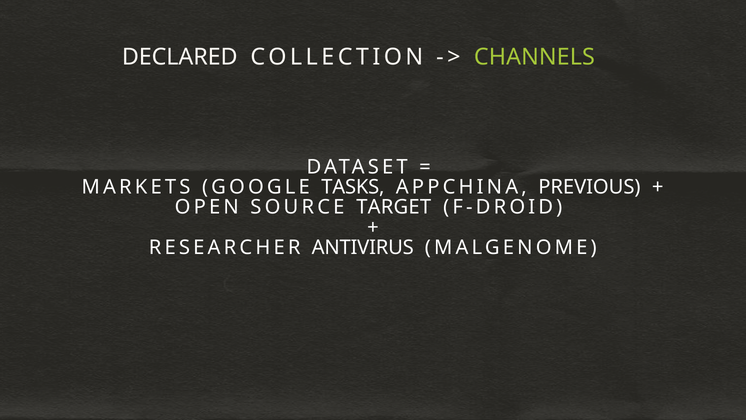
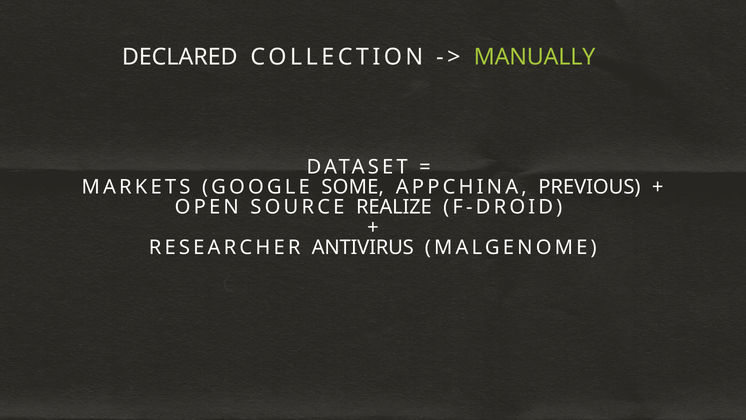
CHANNELS: CHANNELS -> MANUALLY (535, 57)
TASKS: TASKS -> SOME (353, 187)
TARGET: TARGET -> REALIZE (394, 207)
